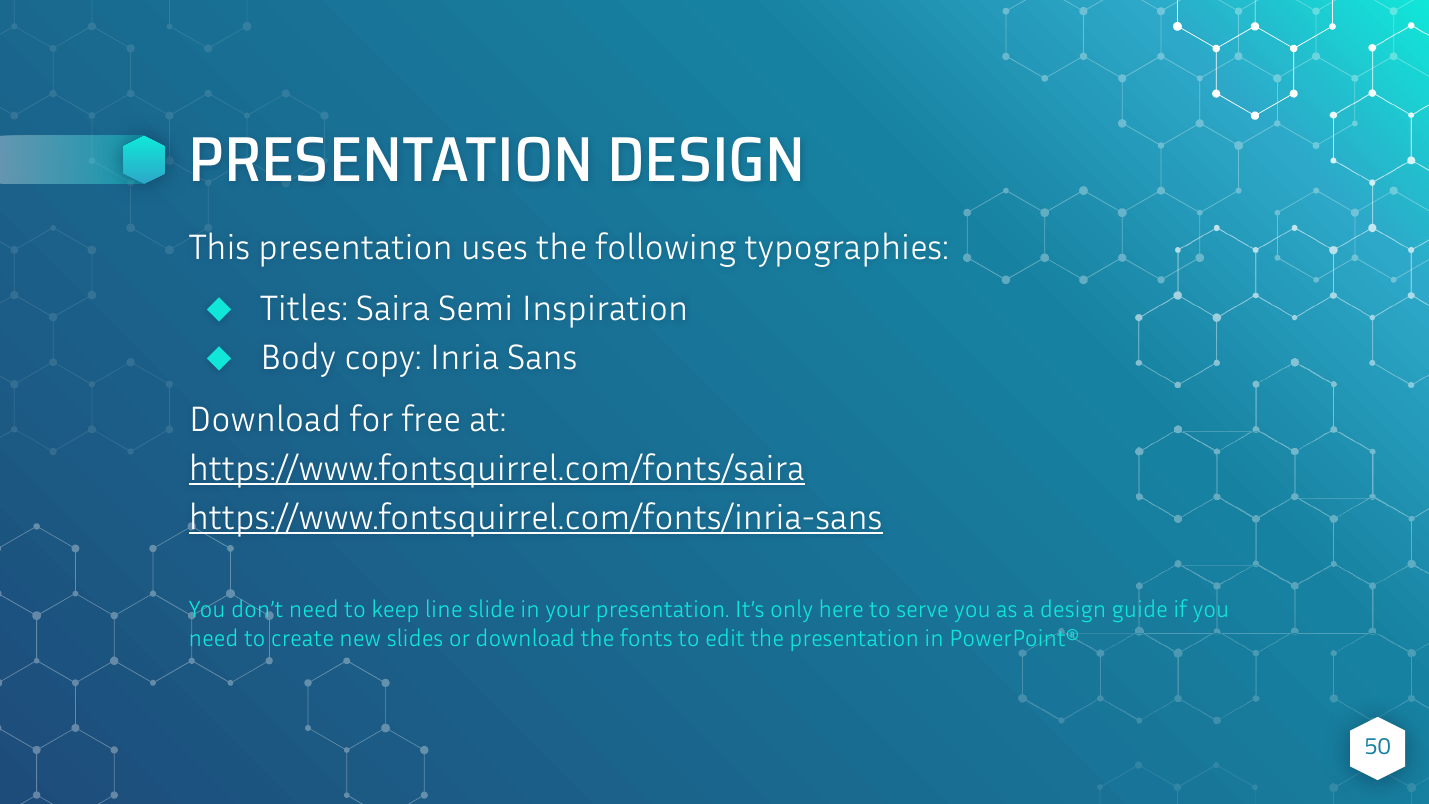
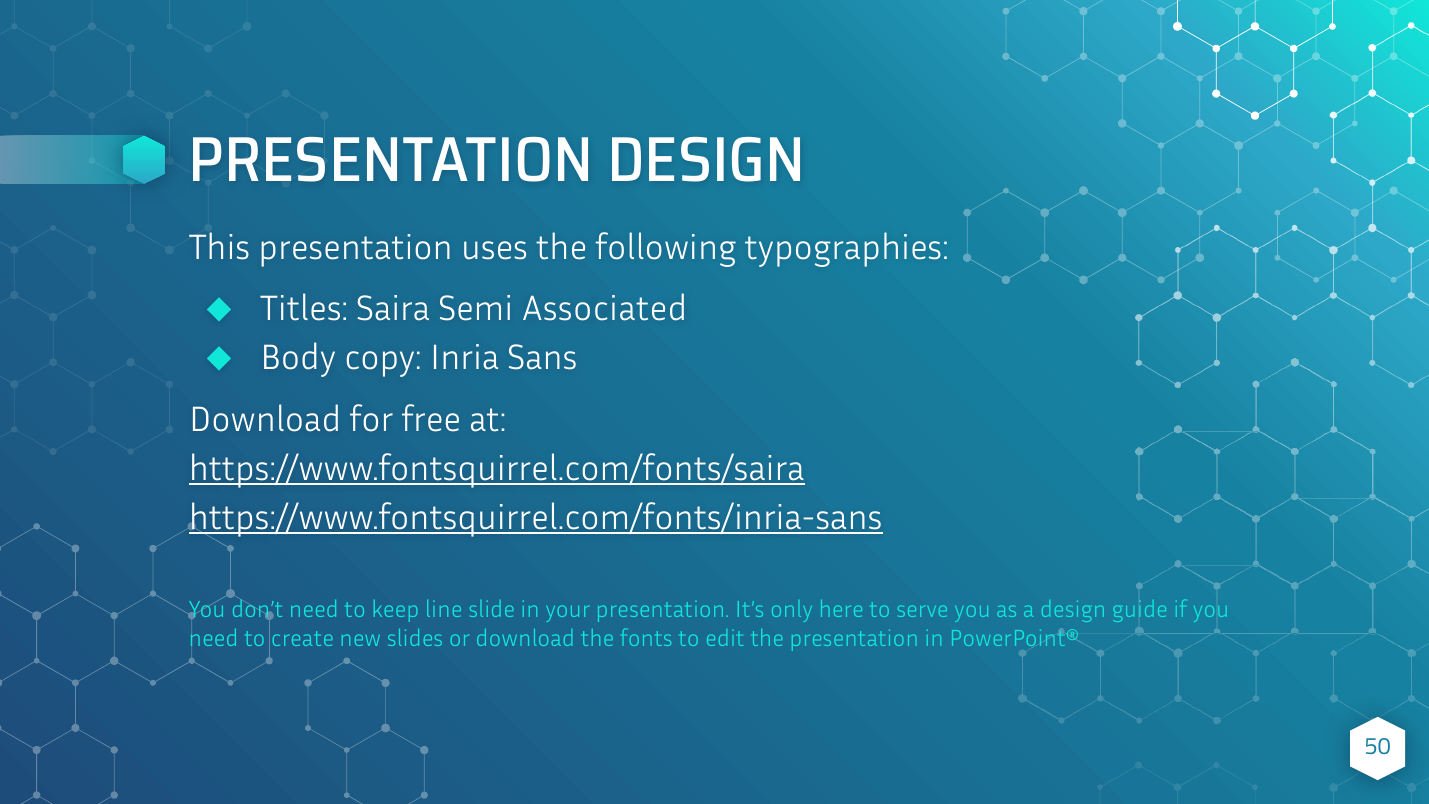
Inspiration: Inspiration -> Associated (605, 309)
